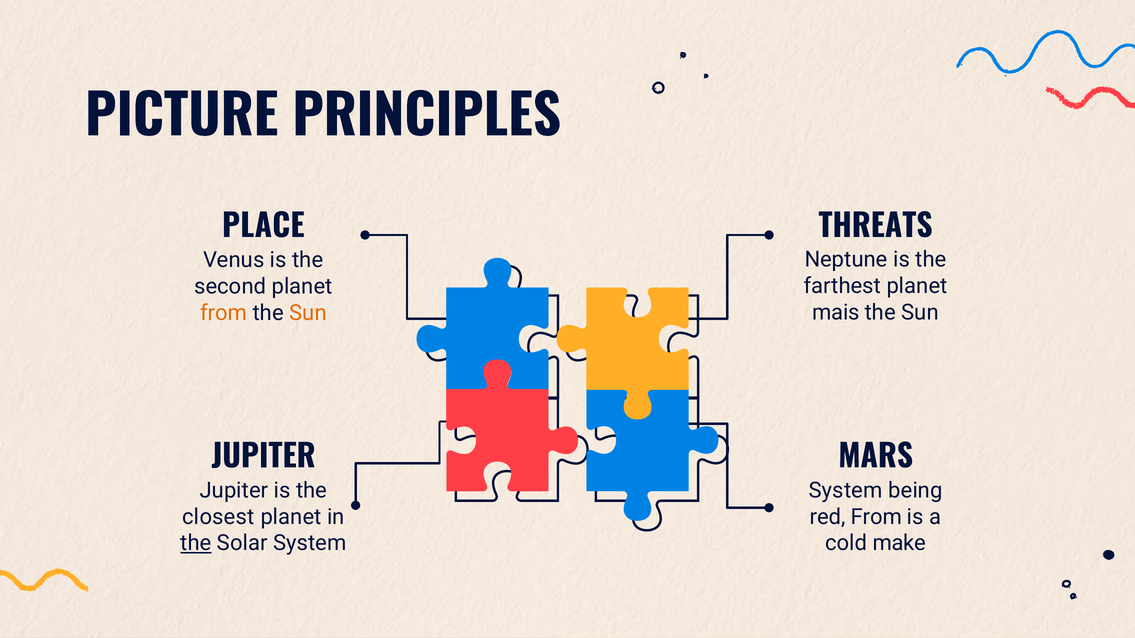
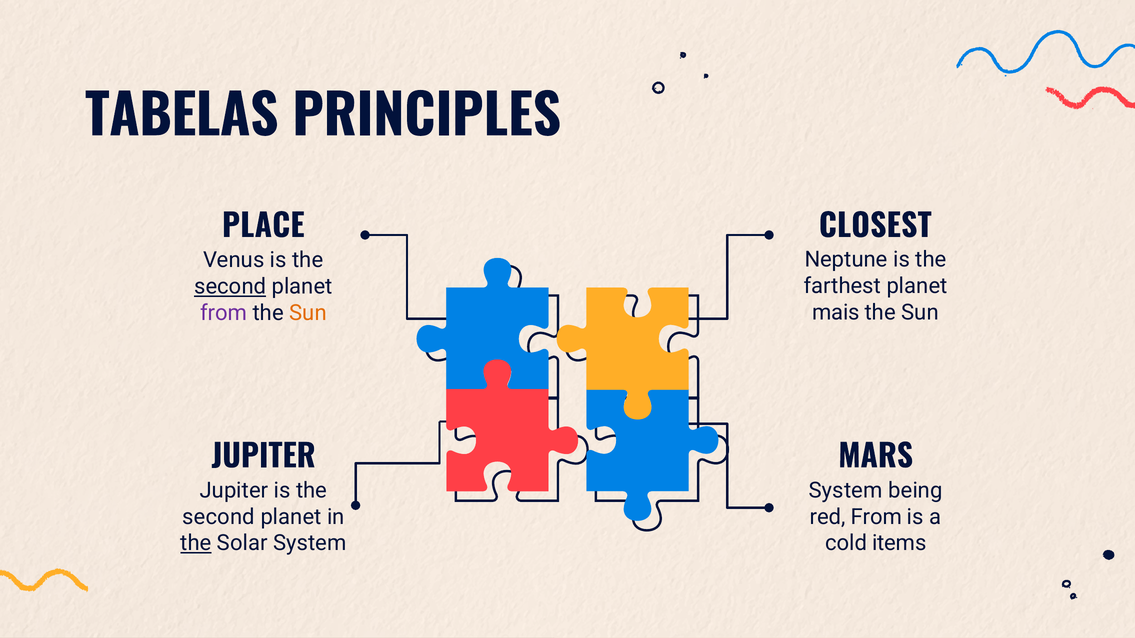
PICTURE: PICTURE -> TABELAS (182, 117)
THREATS: THREATS -> CLOSEST (875, 227)
second underline: none -> present (230, 287)
from colour: orange -> purple (224, 313)
closest: closest -> second (218, 517)
make: make -> items (899, 544)
